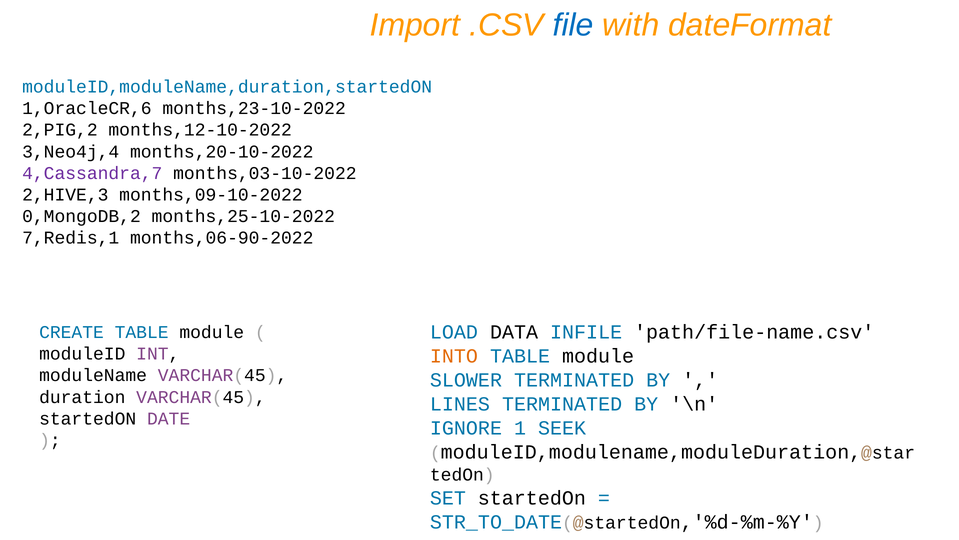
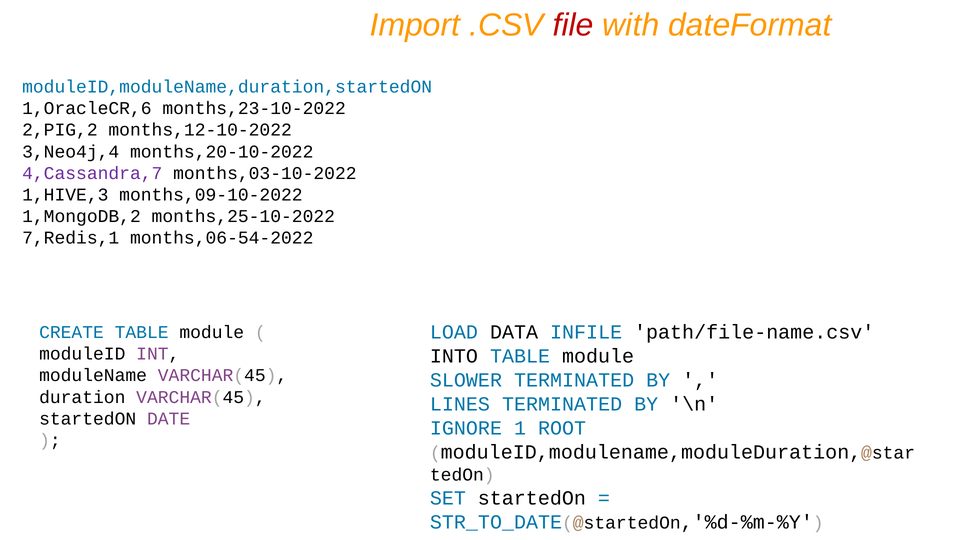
file colour: blue -> red (573, 25)
2,HIVE,3: 2,HIVE,3 -> 1,HIVE,3 (65, 195)
0,MongoDB,2: 0,MongoDB,2 -> 1,MongoDB,2 (81, 216)
months,06-90-2022: months,06-90-2022 -> months,06-54-2022 (222, 238)
INTO colour: orange -> black (454, 356)
SEEK: SEEK -> ROOT (562, 428)
